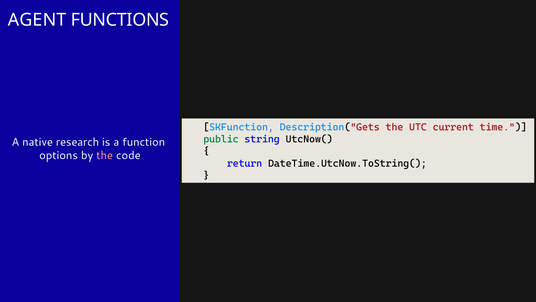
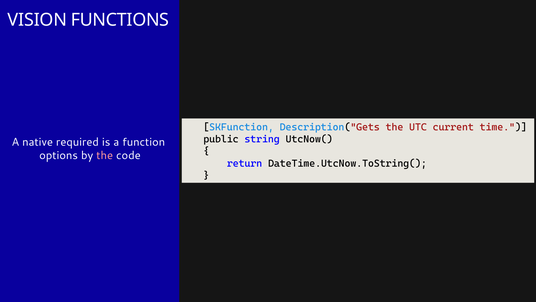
AGENT: AGENT -> VISION (37, 20)
public colour: green -> black (221, 139)
research: research -> required (77, 142)
